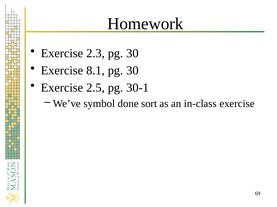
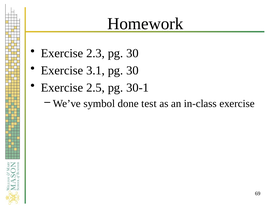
8.1: 8.1 -> 3.1 (96, 71)
sort: sort -> test (149, 104)
